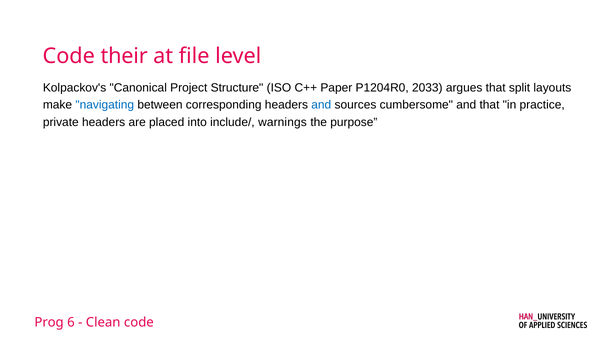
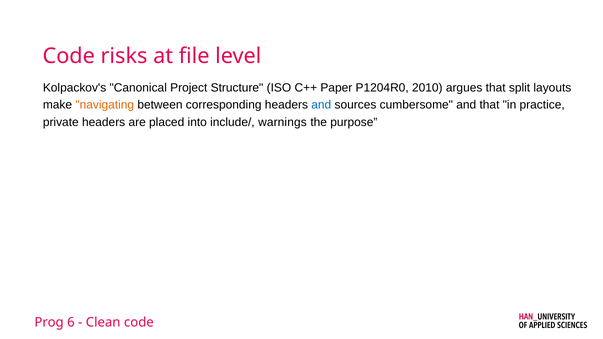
their: their -> risks (124, 56)
2033: 2033 -> 2010 (427, 88)
navigating colour: blue -> orange (105, 105)
